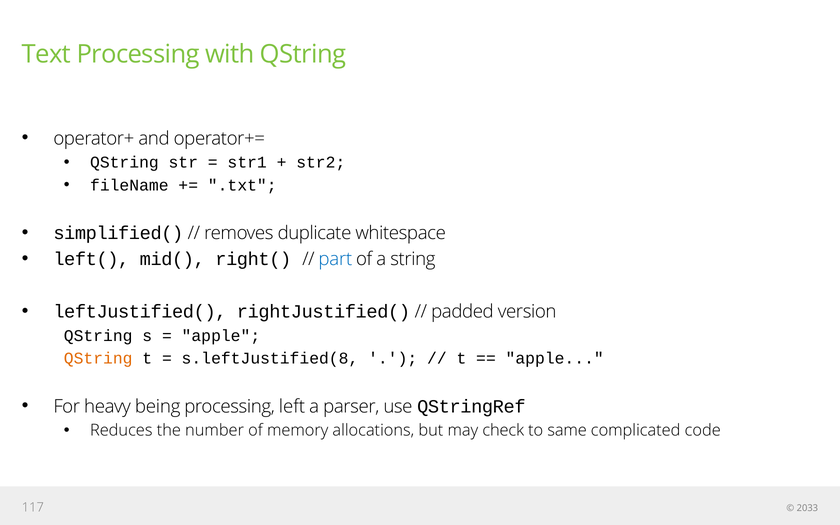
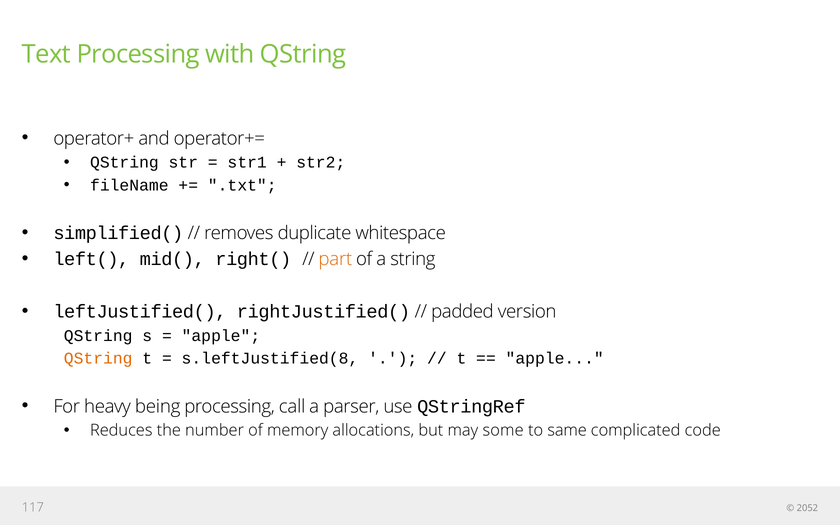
part colour: blue -> orange (335, 259)
left: left -> call (292, 406)
check: check -> some (503, 430)
2033: 2033 -> 2052 (807, 508)
